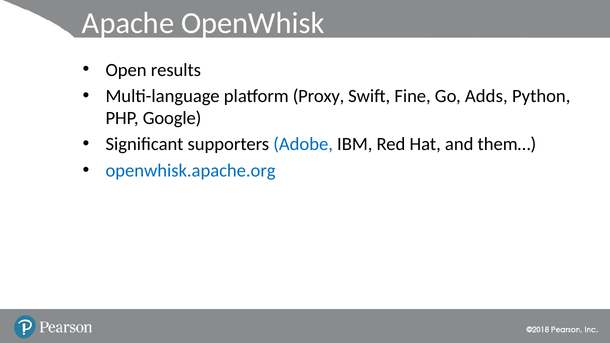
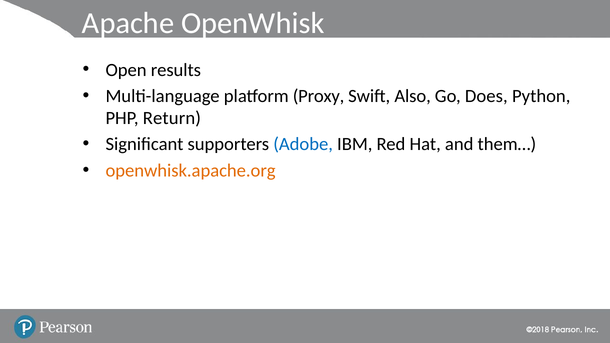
Fine: Fine -> Also (413, 96)
Adds: Adds -> Does (486, 96)
Google: Google -> Return (172, 118)
openwhisk.apache.org colour: blue -> orange (191, 170)
